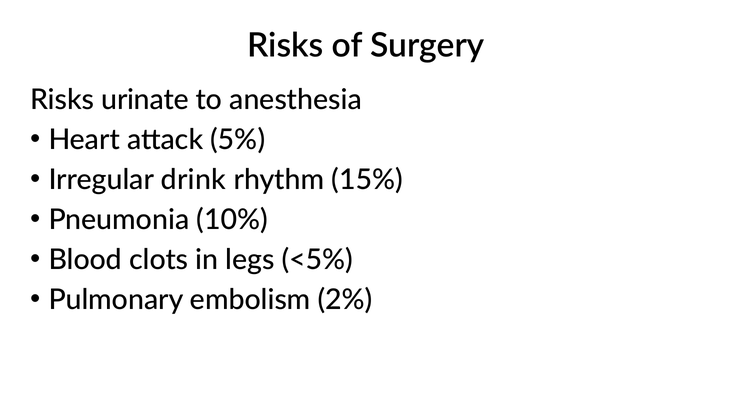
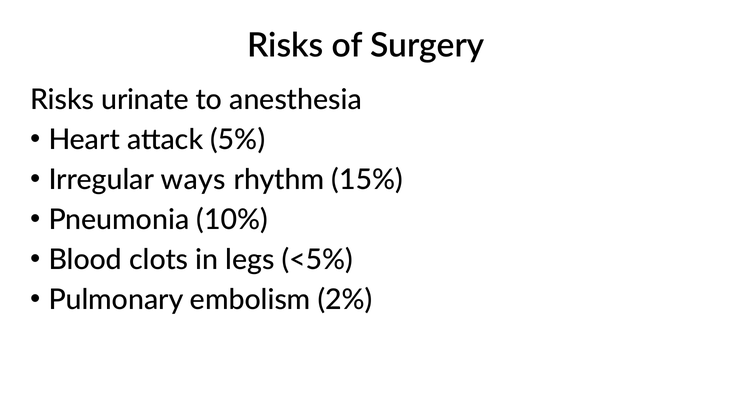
drink: drink -> ways (193, 180)
